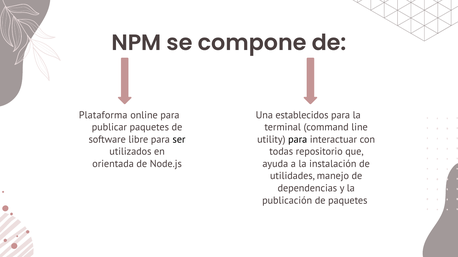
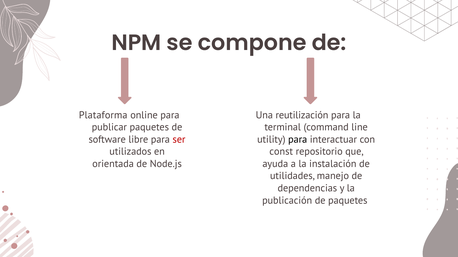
establecidos: establecidos -> reutilización (302, 115)
ser colour: black -> red (179, 140)
todas: todas -> const (281, 152)
